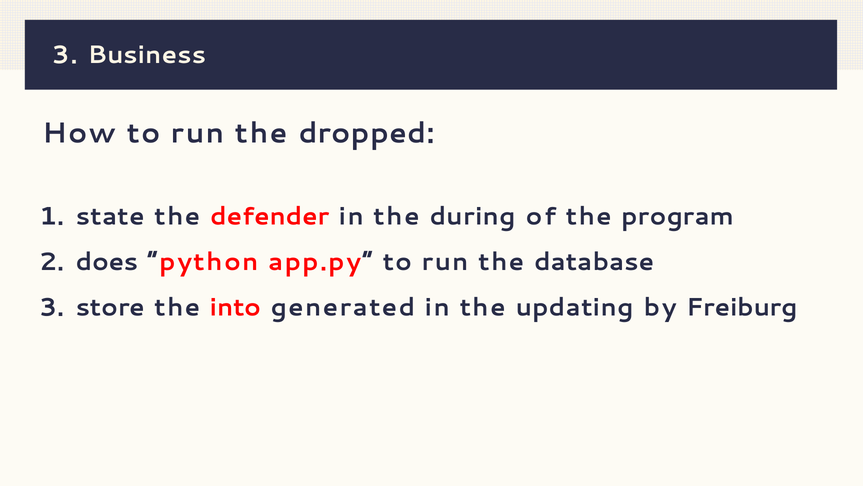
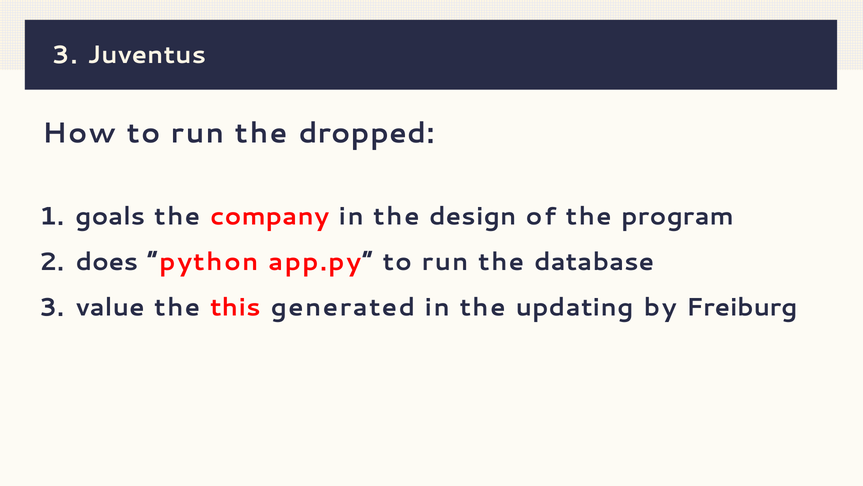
Business: Business -> Juventus (147, 55)
state: state -> goals (110, 216)
defender: defender -> company (270, 216)
during: during -> design (473, 216)
store: store -> value (110, 307)
into: into -> this (235, 307)
